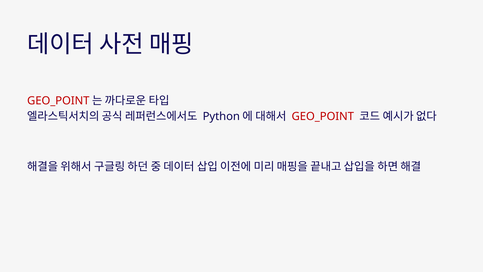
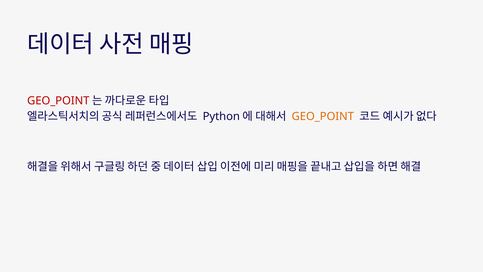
GEO_POINT colour: red -> orange (323, 116)
